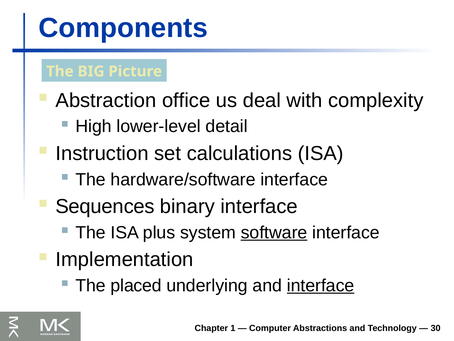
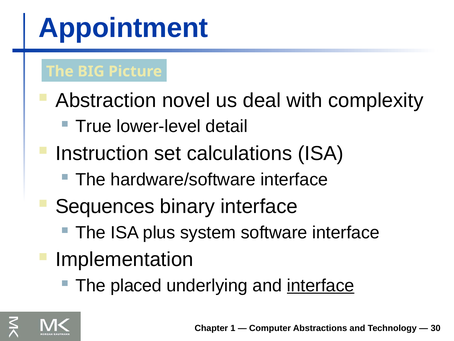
Components: Components -> Appointment (123, 28)
office: office -> novel (186, 100)
High: High -> True (94, 126)
software underline: present -> none (274, 232)
